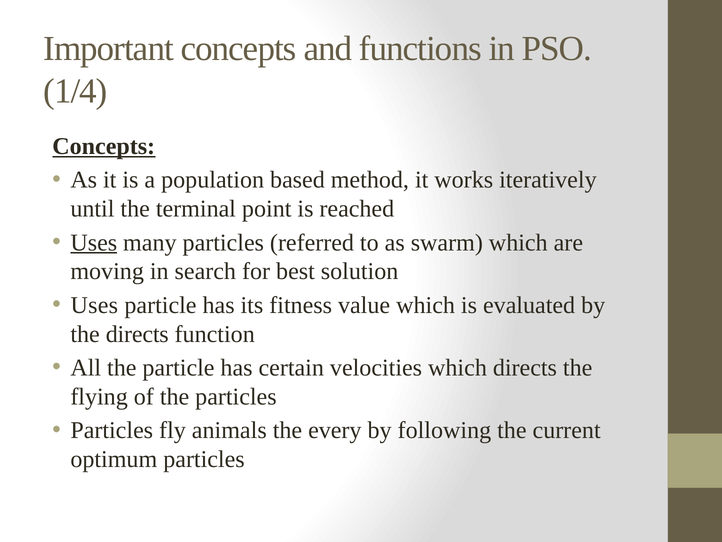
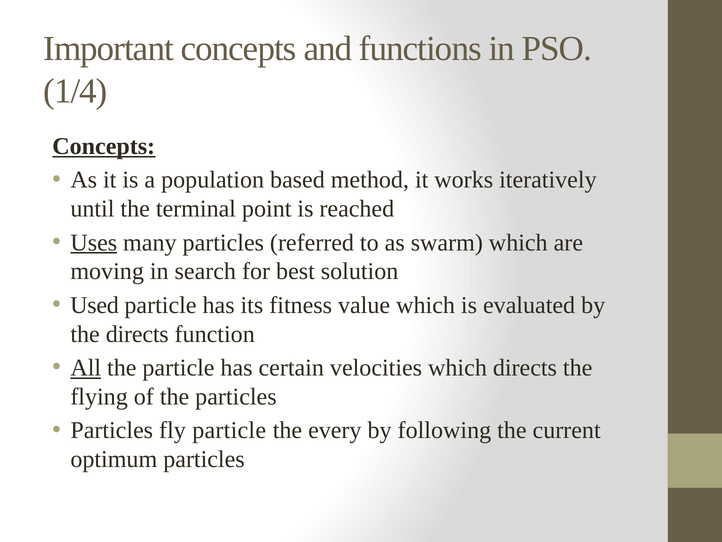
Uses: Uses -> Used (95, 305)
All underline: none -> present (86, 367)
fly animals: animals -> particle (229, 430)
